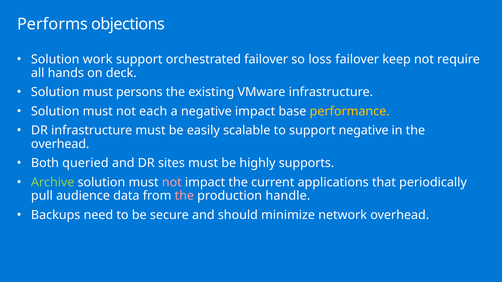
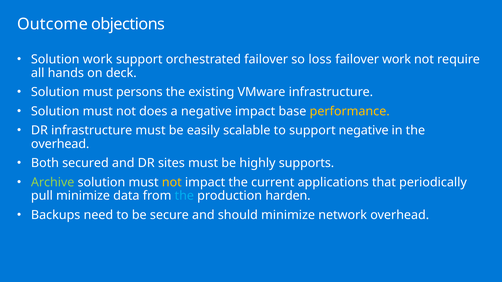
Performs: Performs -> Outcome (53, 24)
failover keep: keep -> work (397, 59)
each: each -> does (153, 111)
queried: queried -> secured (85, 163)
not colour: pink -> yellow (172, 183)
pull audience: audience -> minimize (83, 196)
the colour: pink -> light blue (184, 196)
handle: handle -> harden (288, 196)
